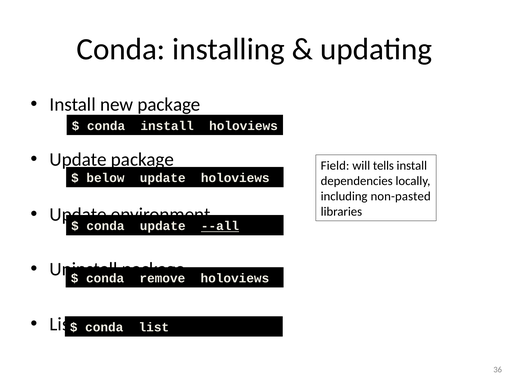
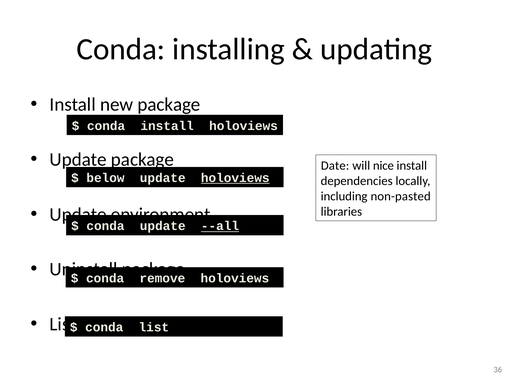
Field: Field -> Date (335, 166)
tells: tells -> nice (383, 166)
holoviews underline: none -> present (235, 178)
